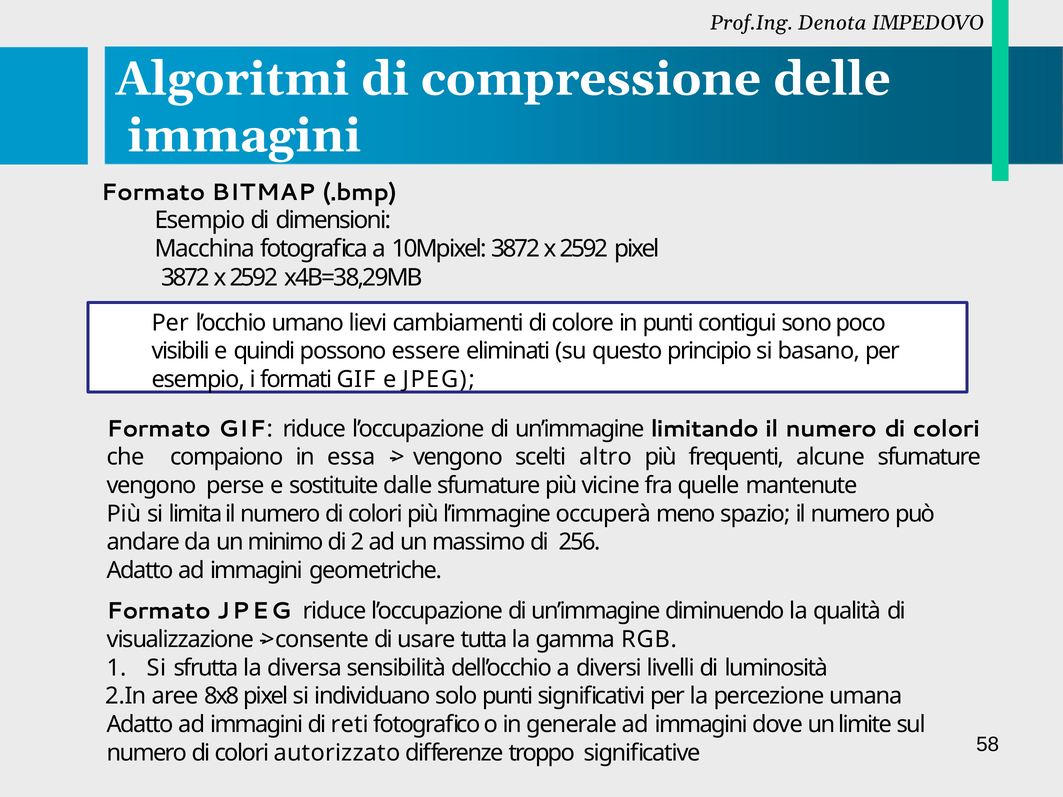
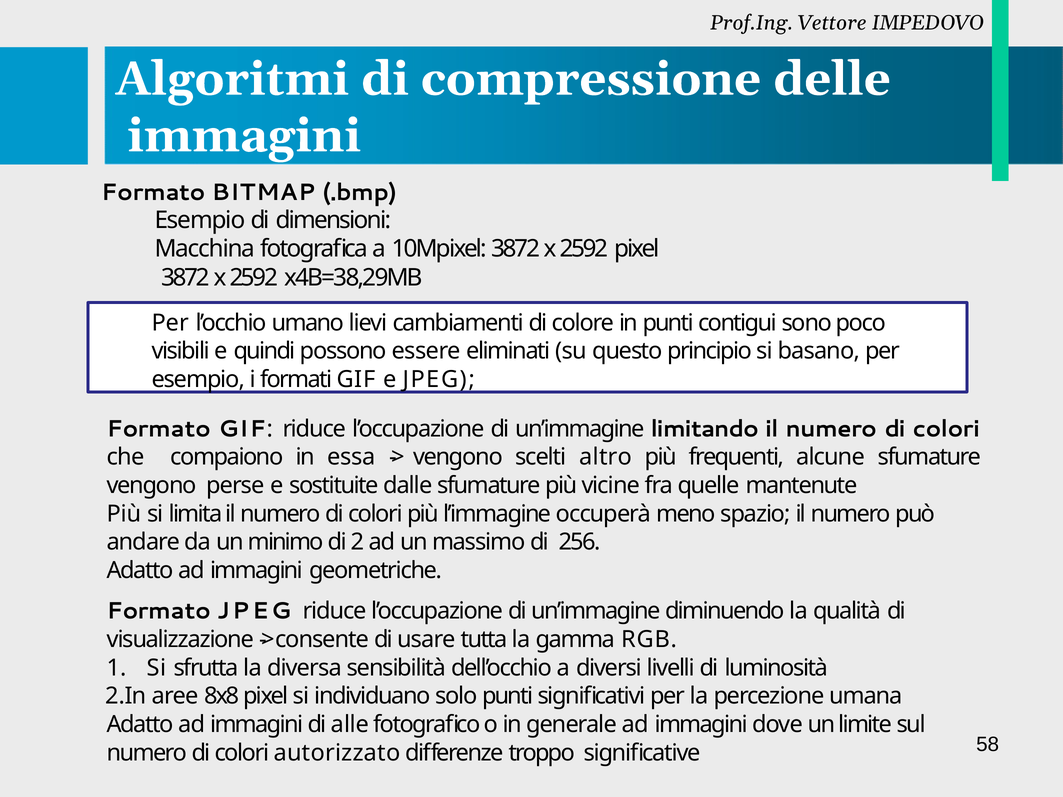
Denota: Denota -> Vettore (832, 23)
reti: reti -> alle (350, 725)
